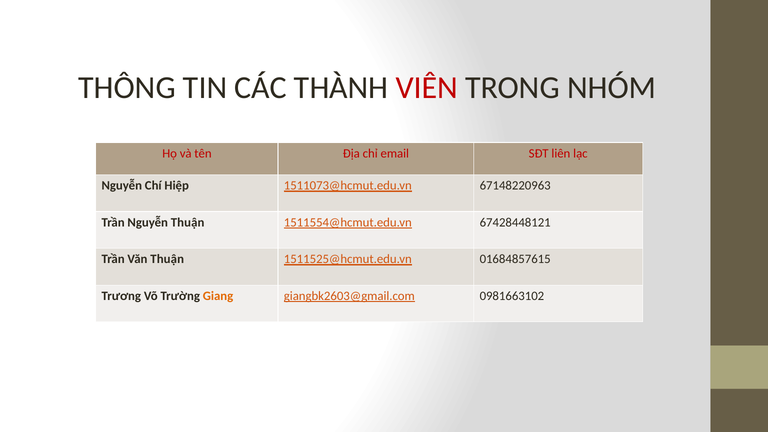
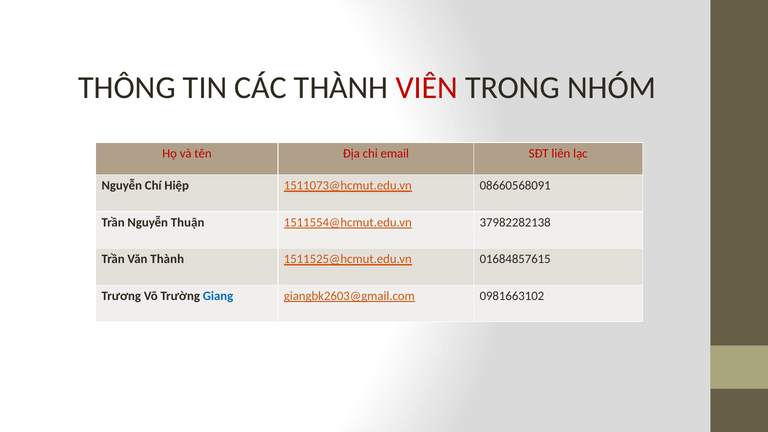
67148220963: 67148220963 -> 08660568091 (515, 186)
67428448121: 67428448121 -> 37982282138 (515, 222)
Văn Thuận: Thuận -> Thành (167, 259)
Giang colour: orange -> blue (218, 296)
